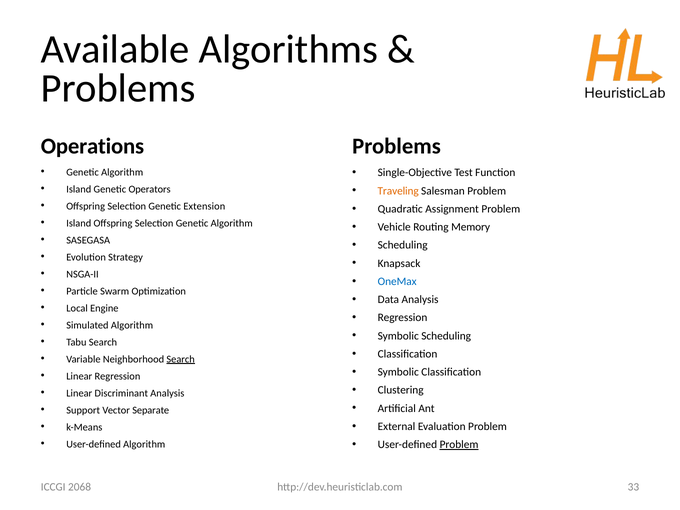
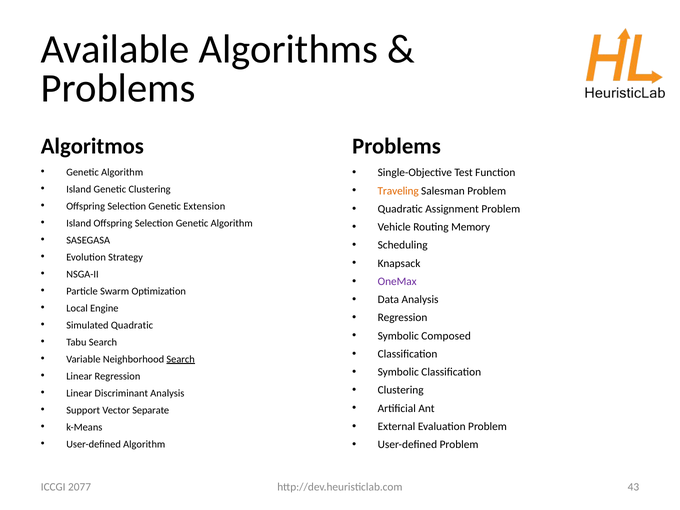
Operations: Operations -> Algoritmos (92, 146)
Genetic Operators: Operators -> Clustering (150, 189)
OneMax colour: blue -> purple (397, 281)
Simulated Algorithm: Algorithm -> Quadratic (132, 325)
Symbolic Scheduling: Scheduling -> Composed (446, 336)
Problem underline: present -> none (459, 445)
33: 33 -> 43 (633, 487)
2068: 2068 -> 2077 (80, 487)
